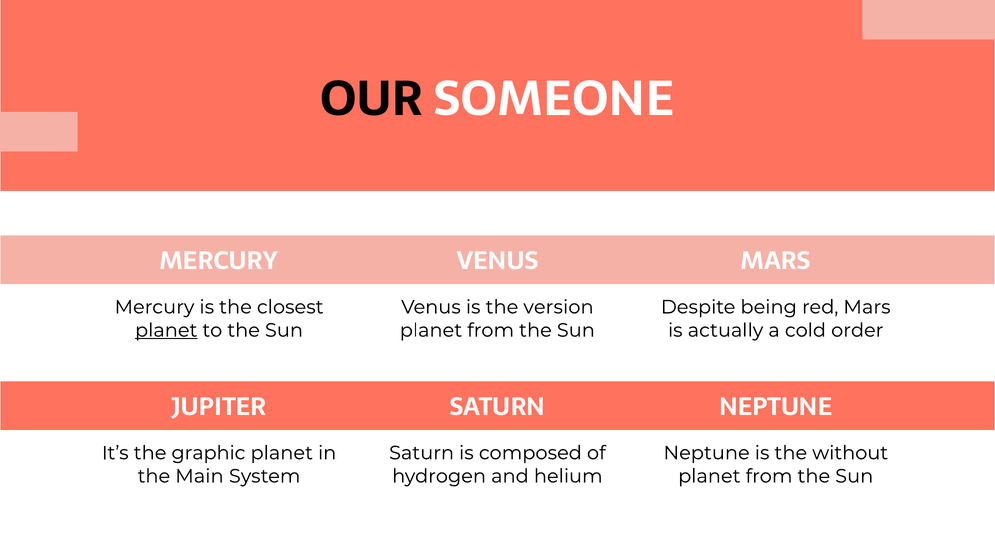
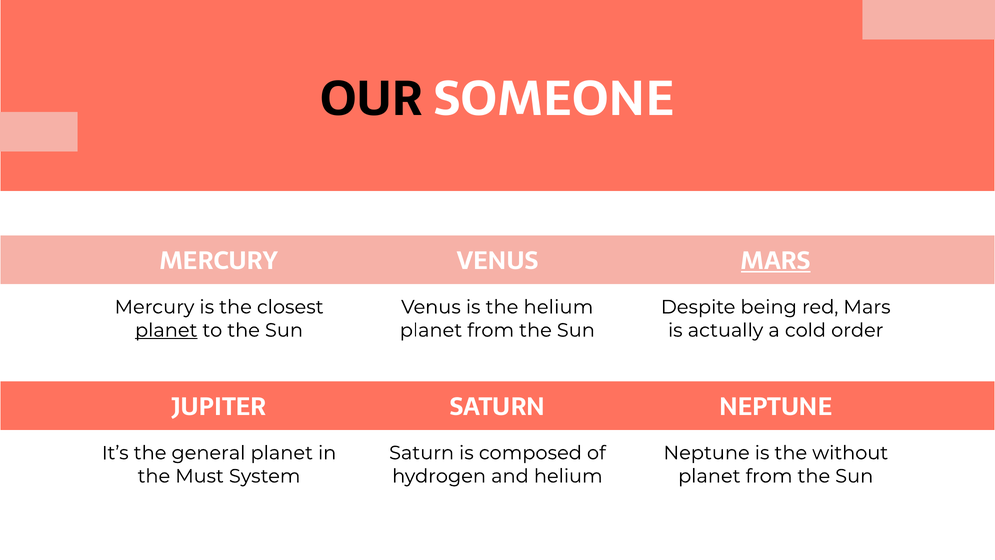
MARS underline: none -> present (776, 261)
the version: version -> helium (558, 307)
graphic: graphic -> general (208, 453)
Main: Main -> Must (200, 476)
